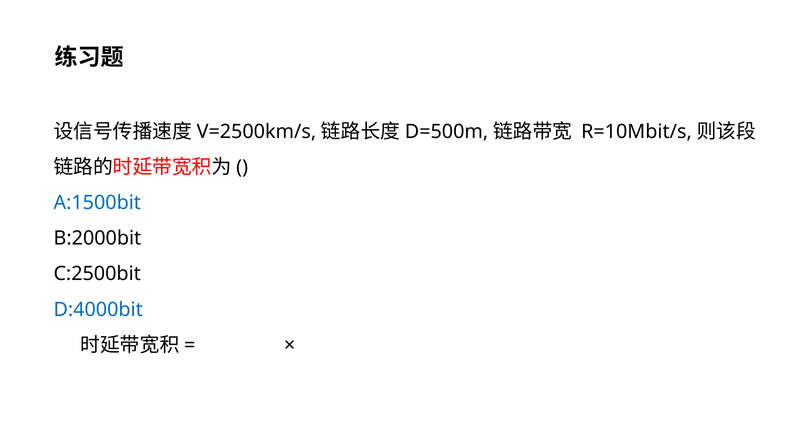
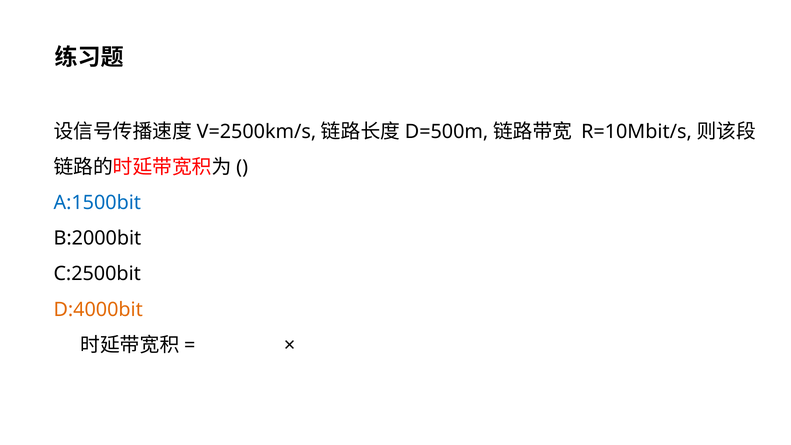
D:4000bit colour: blue -> orange (98, 309)
